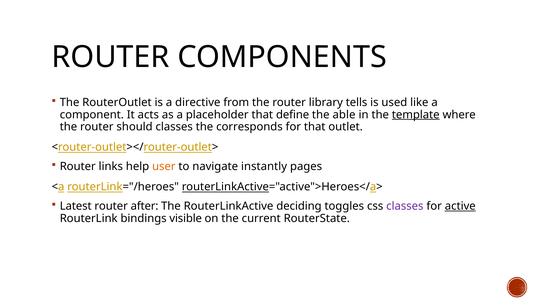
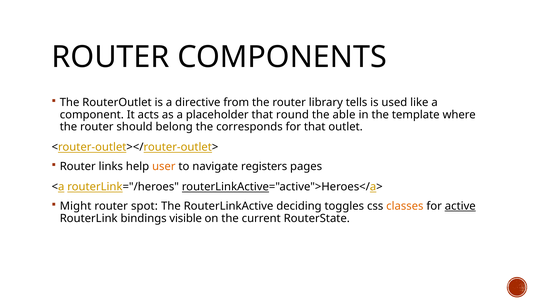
define: define -> round (292, 115)
template underline: present -> none (416, 115)
should classes: classes -> belong (174, 127)
instantly: instantly -> registers (264, 166)
Latest: Latest -> Might (76, 206)
after: after -> spot (144, 206)
classes colour: purple -> orange (405, 206)
